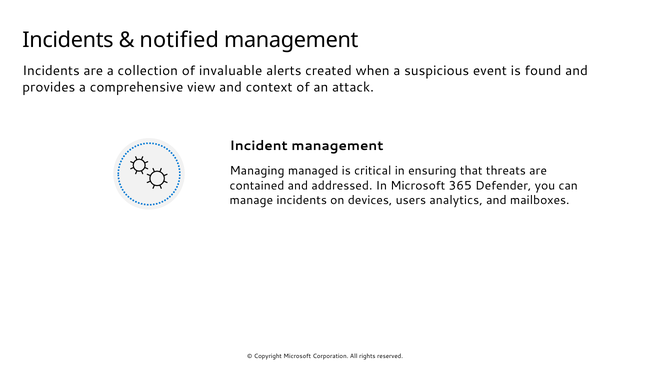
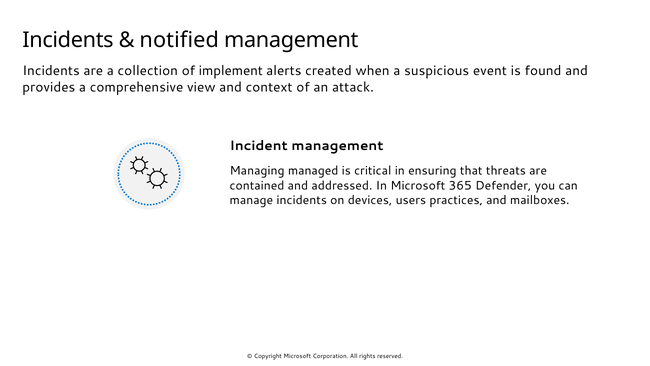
invaluable: invaluable -> implement (231, 71)
analytics: analytics -> practices (456, 200)
